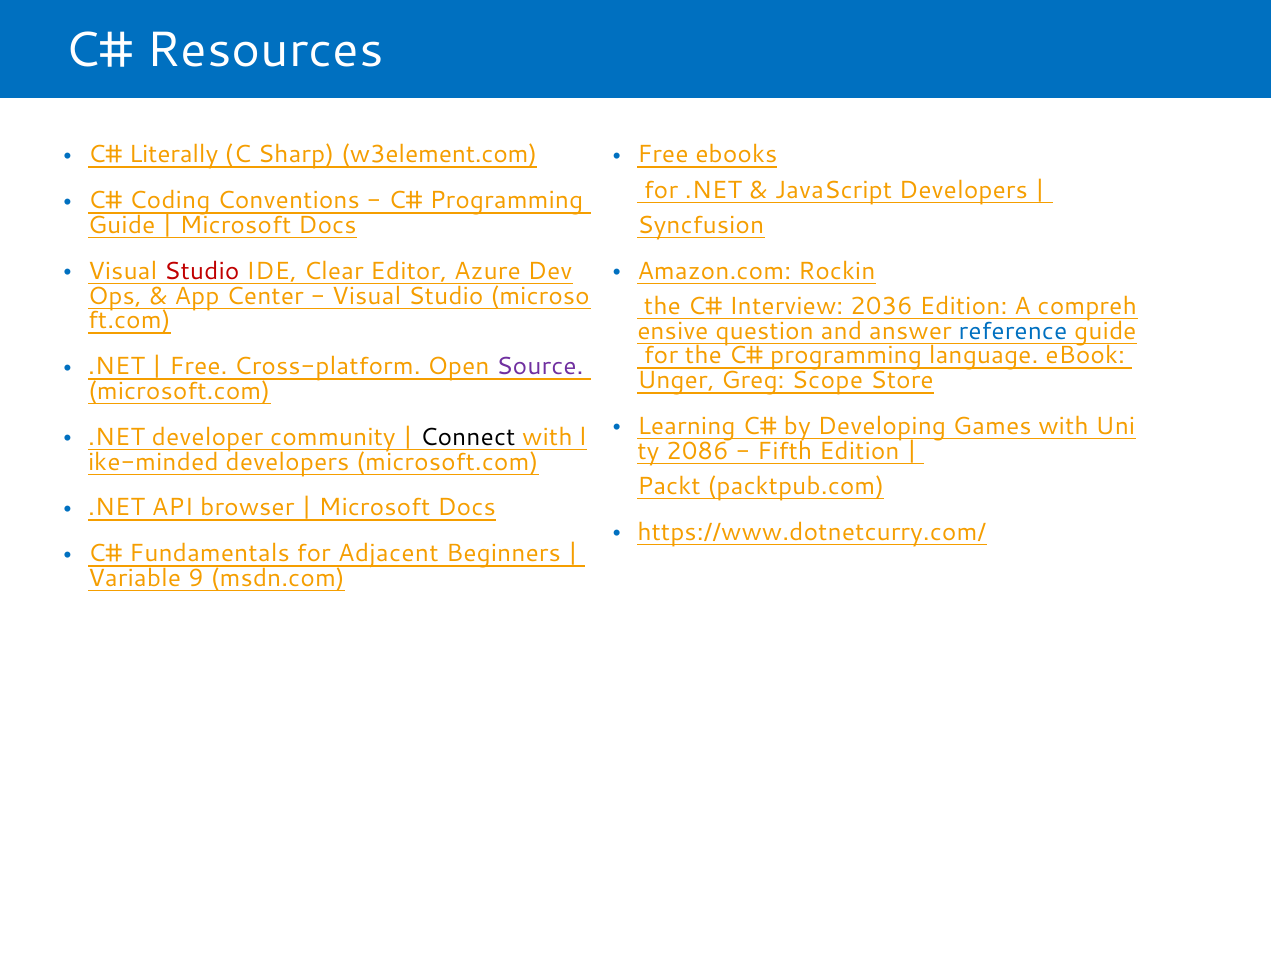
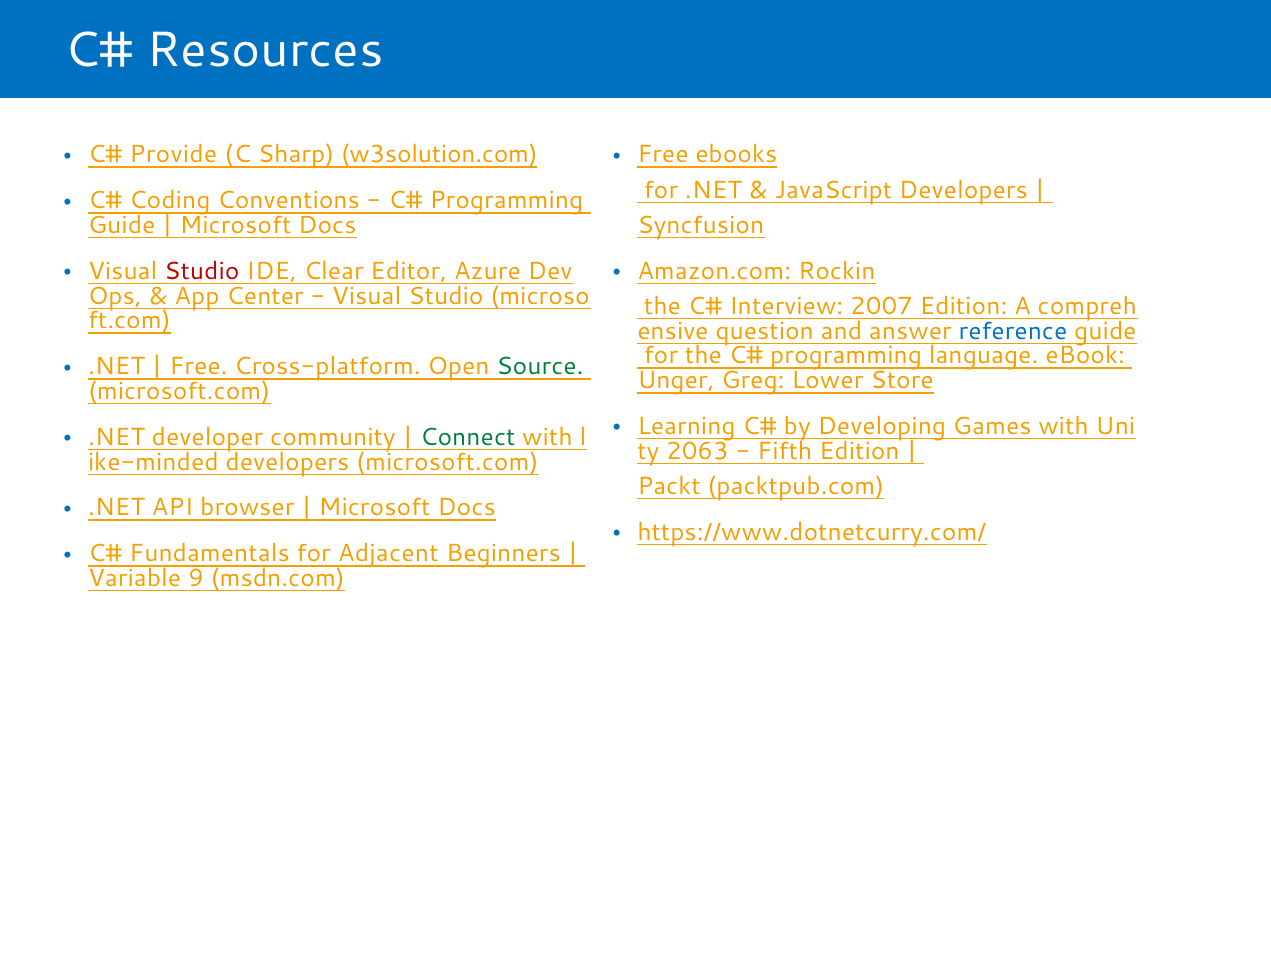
Literally: Literally -> Provide (173, 155)
w3element.com: w3element.com -> w3solution.com (439, 155)
2036: 2036 -> 2007 (881, 306)
Source colour: purple -> green (540, 366)
Scope: Scope -> Lower (827, 380)
Connect colour: black -> green (468, 437)
2086: 2086 -> 2063 (697, 451)
